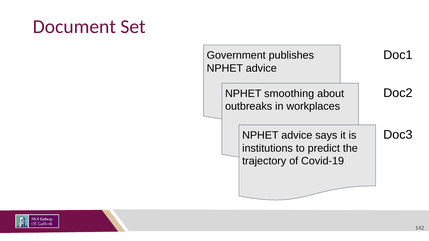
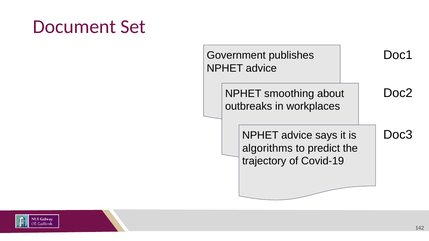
institutions: institutions -> algorithms (267, 148)
